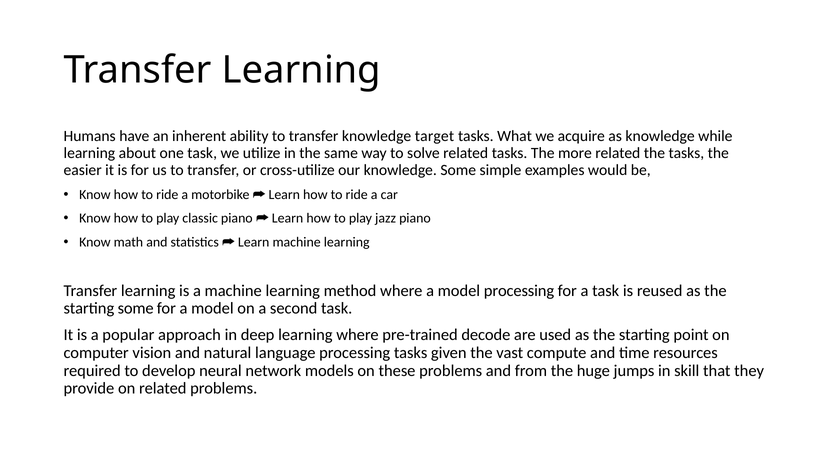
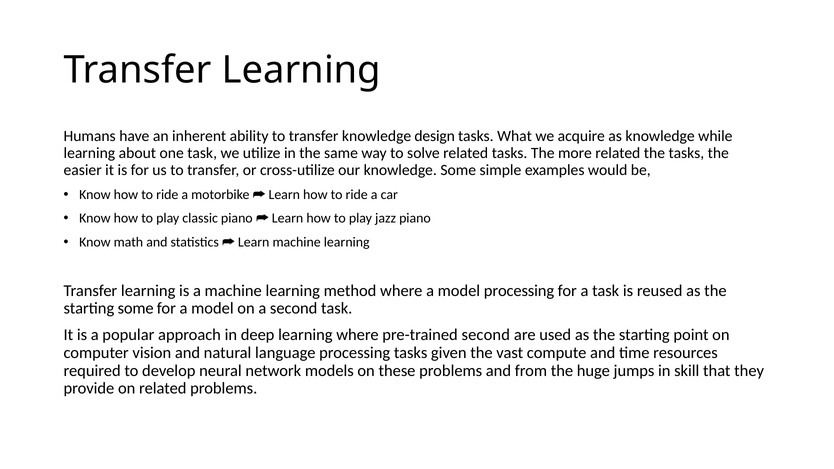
target: target -> design (435, 136)
pre-trained decode: decode -> second (486, 335)
